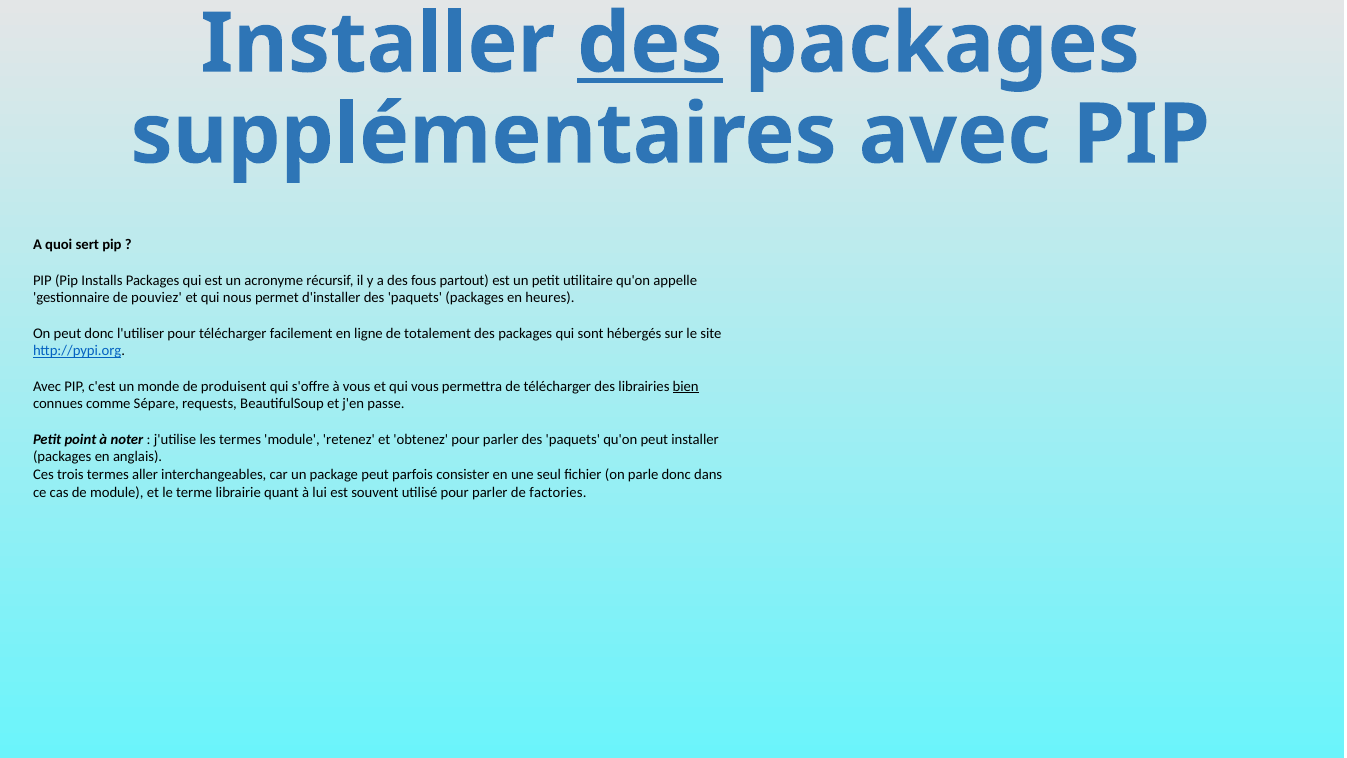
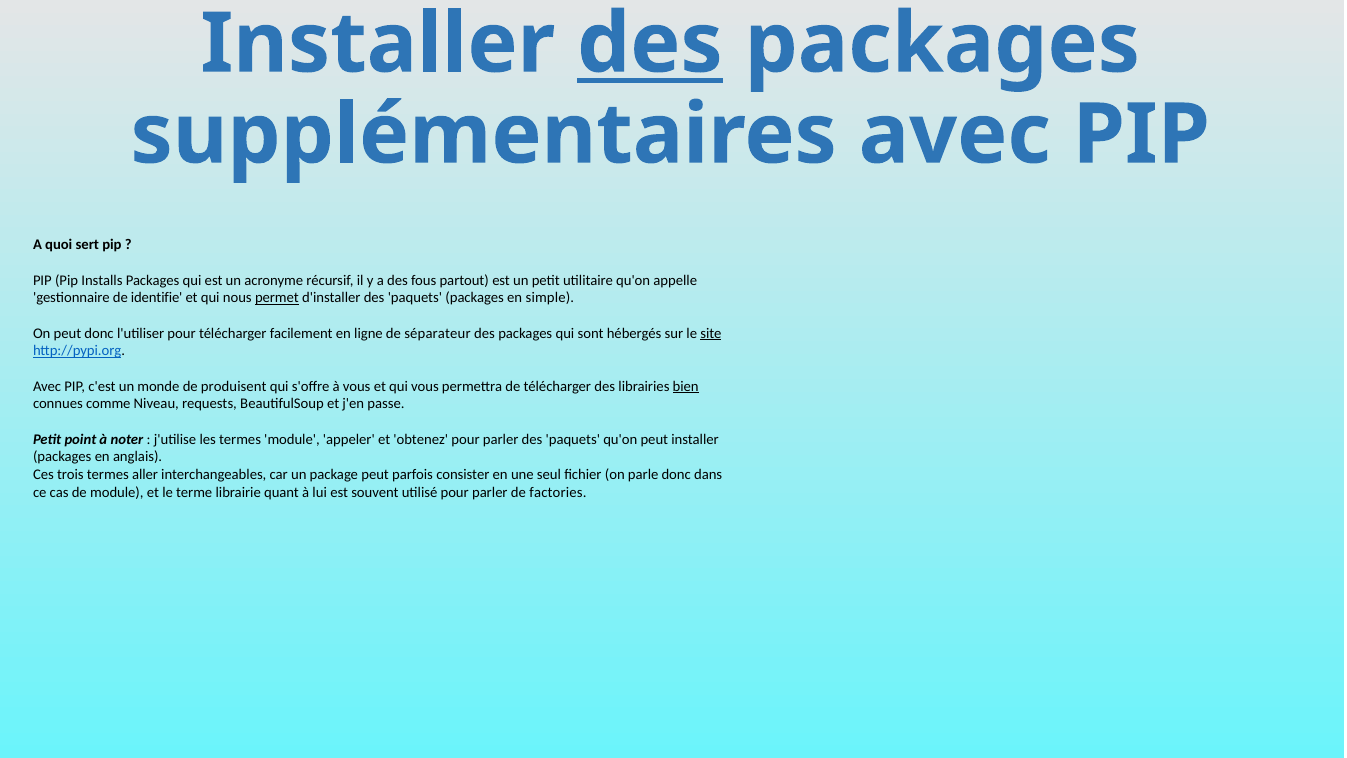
pouviez: pouviez -> identifie (157, 298)
permet underline: none -> present (277, 298)
heures: heures -> simple (550, 298)
totalement: totalement -> séparateur (437, 333)
site underline: none -> present (711, 333)
Sépare: Sépare -> Niveau (156, 404)
retenez: retenez -> appeler (349, 439)
